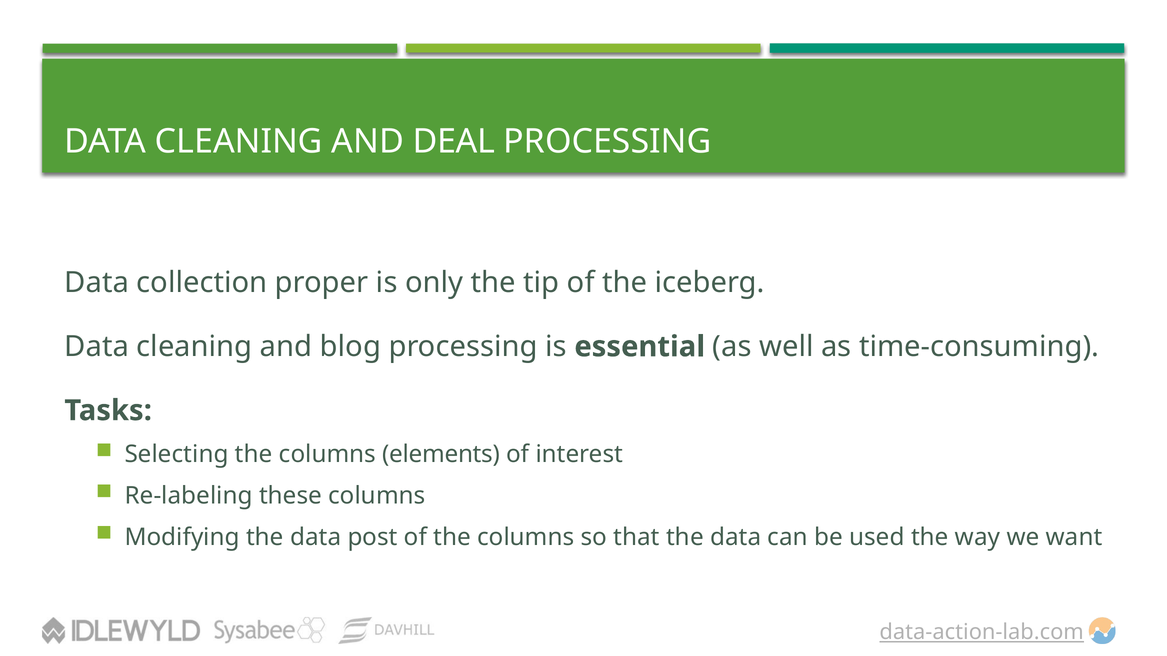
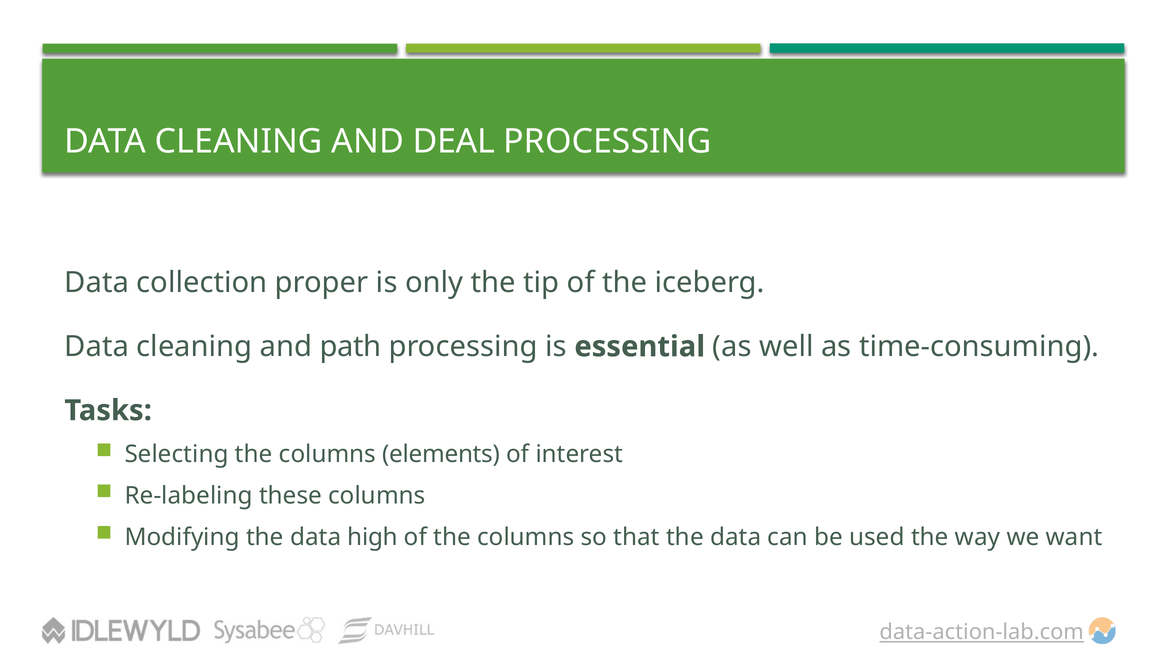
blog: blog -> path (351, 347)
post: post -> high (373, 537)
